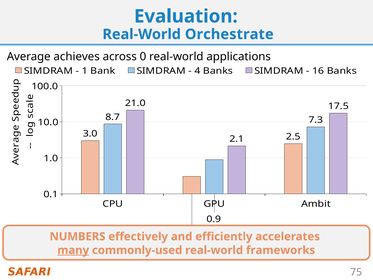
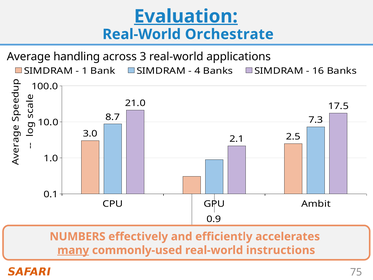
Evaluation underline: none -> present (186, 16)
achieves: achieves -> handling (77, 57)
0: 0 -> 3 (143, 57)
frameworks: frameworks -> instructions (281, 250)
